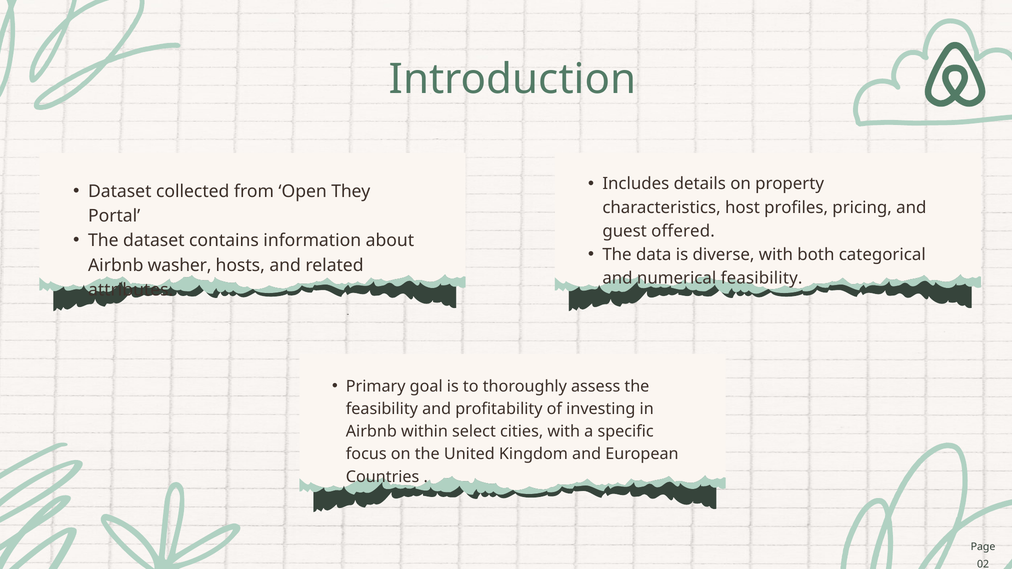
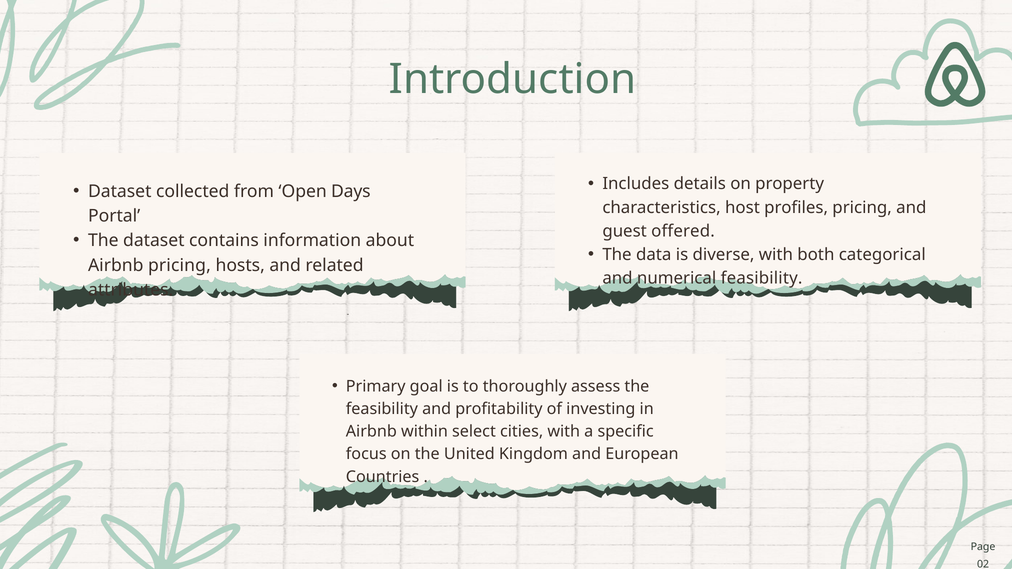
They: They -> Days (351, 192)
Airbnb washer: washer -> pricing (179, 265)
